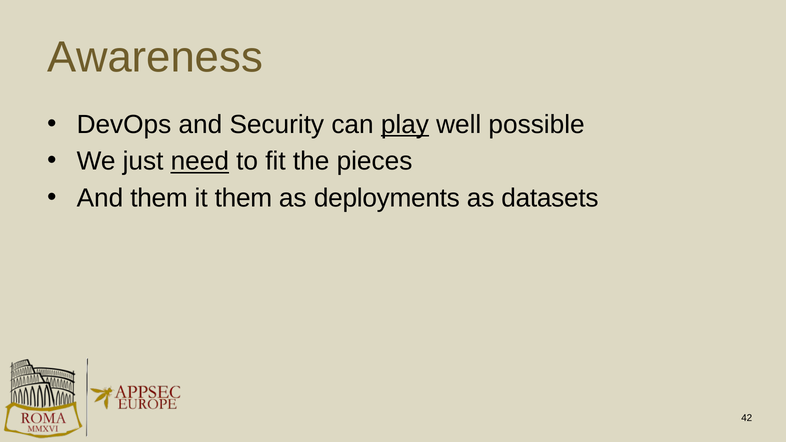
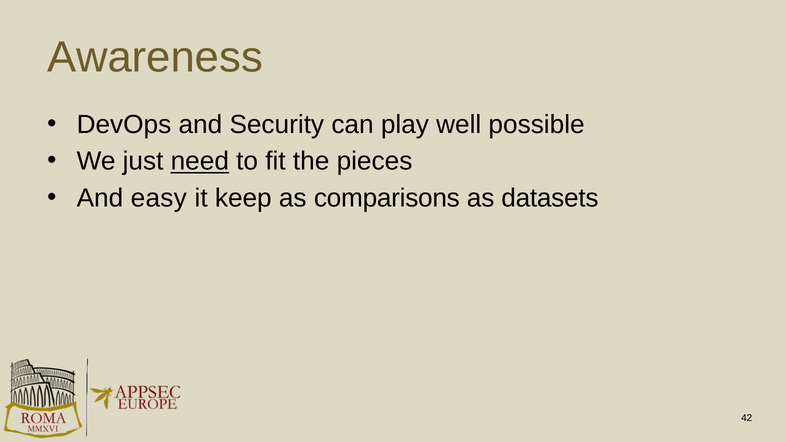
play underline: present -> none (405, 125)
And them: them -> easy (159, 198)
it them: them -> keep (243, 198)
deployments: deployments -> comparisons (387, 198)
